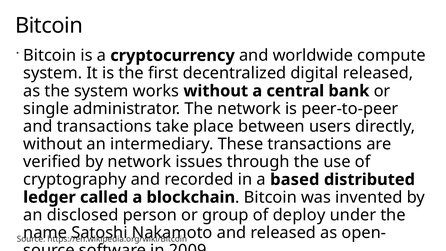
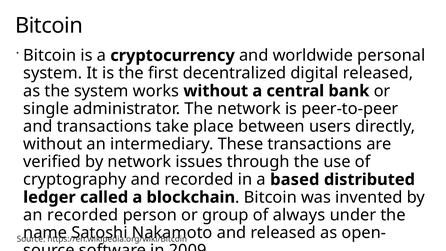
compute: compute -> personal (391, 55)
an disclosed: disclosed -> recorded (83, 215)
deploy: deploy -> always (299, 215)
